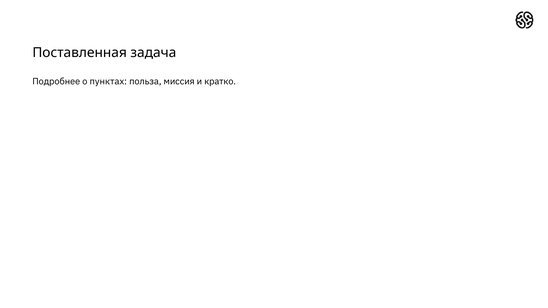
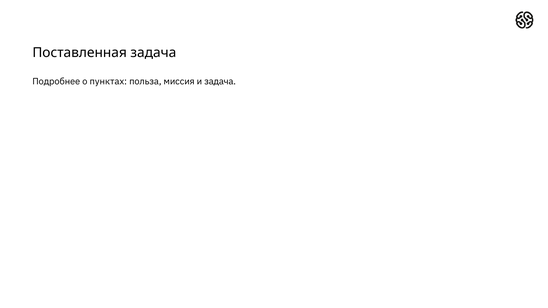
и кратко: кратко -> задача (220, 82)
